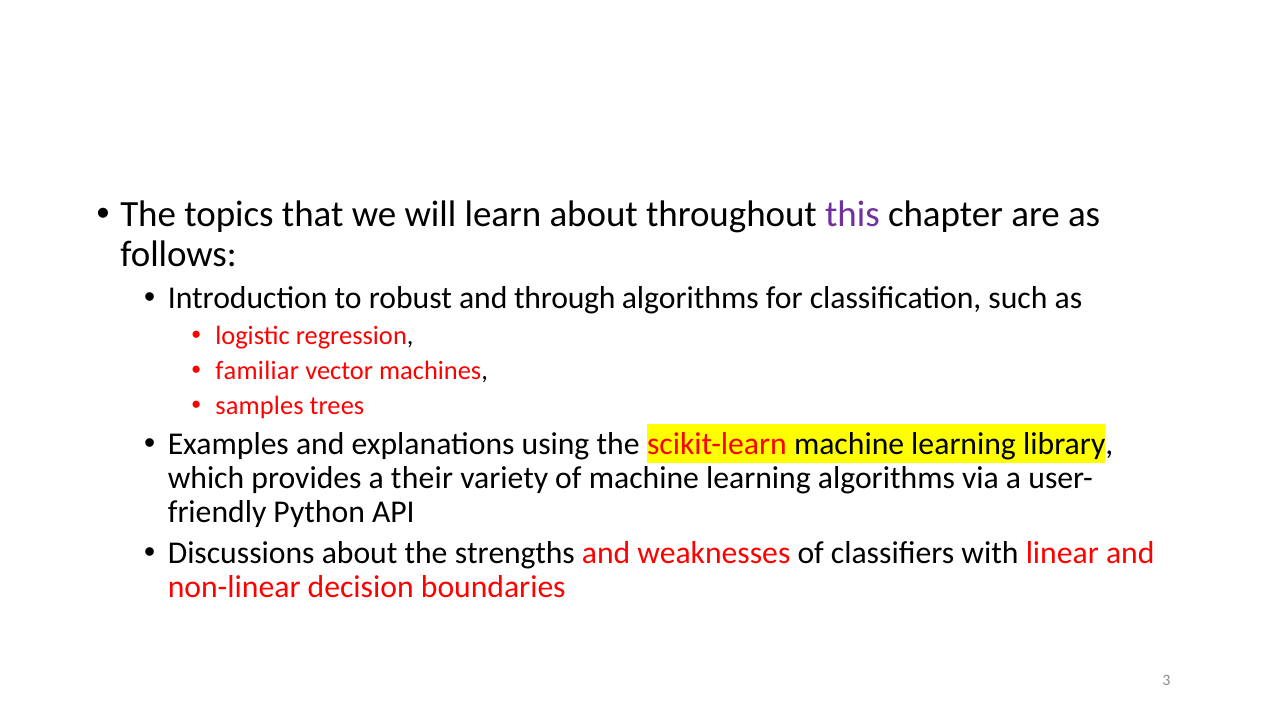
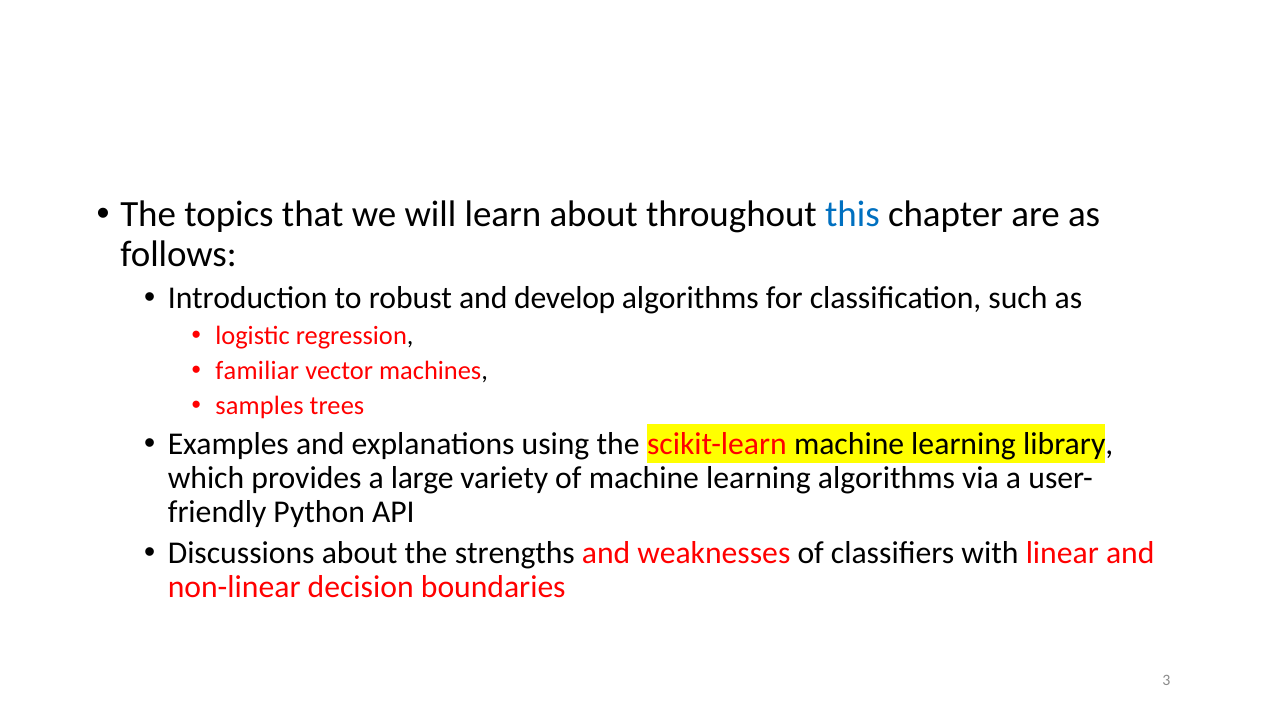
this colour: purple -> blue (852, 214)
through: through -> develop (565, 298)
their: their -> large (422, 478)
